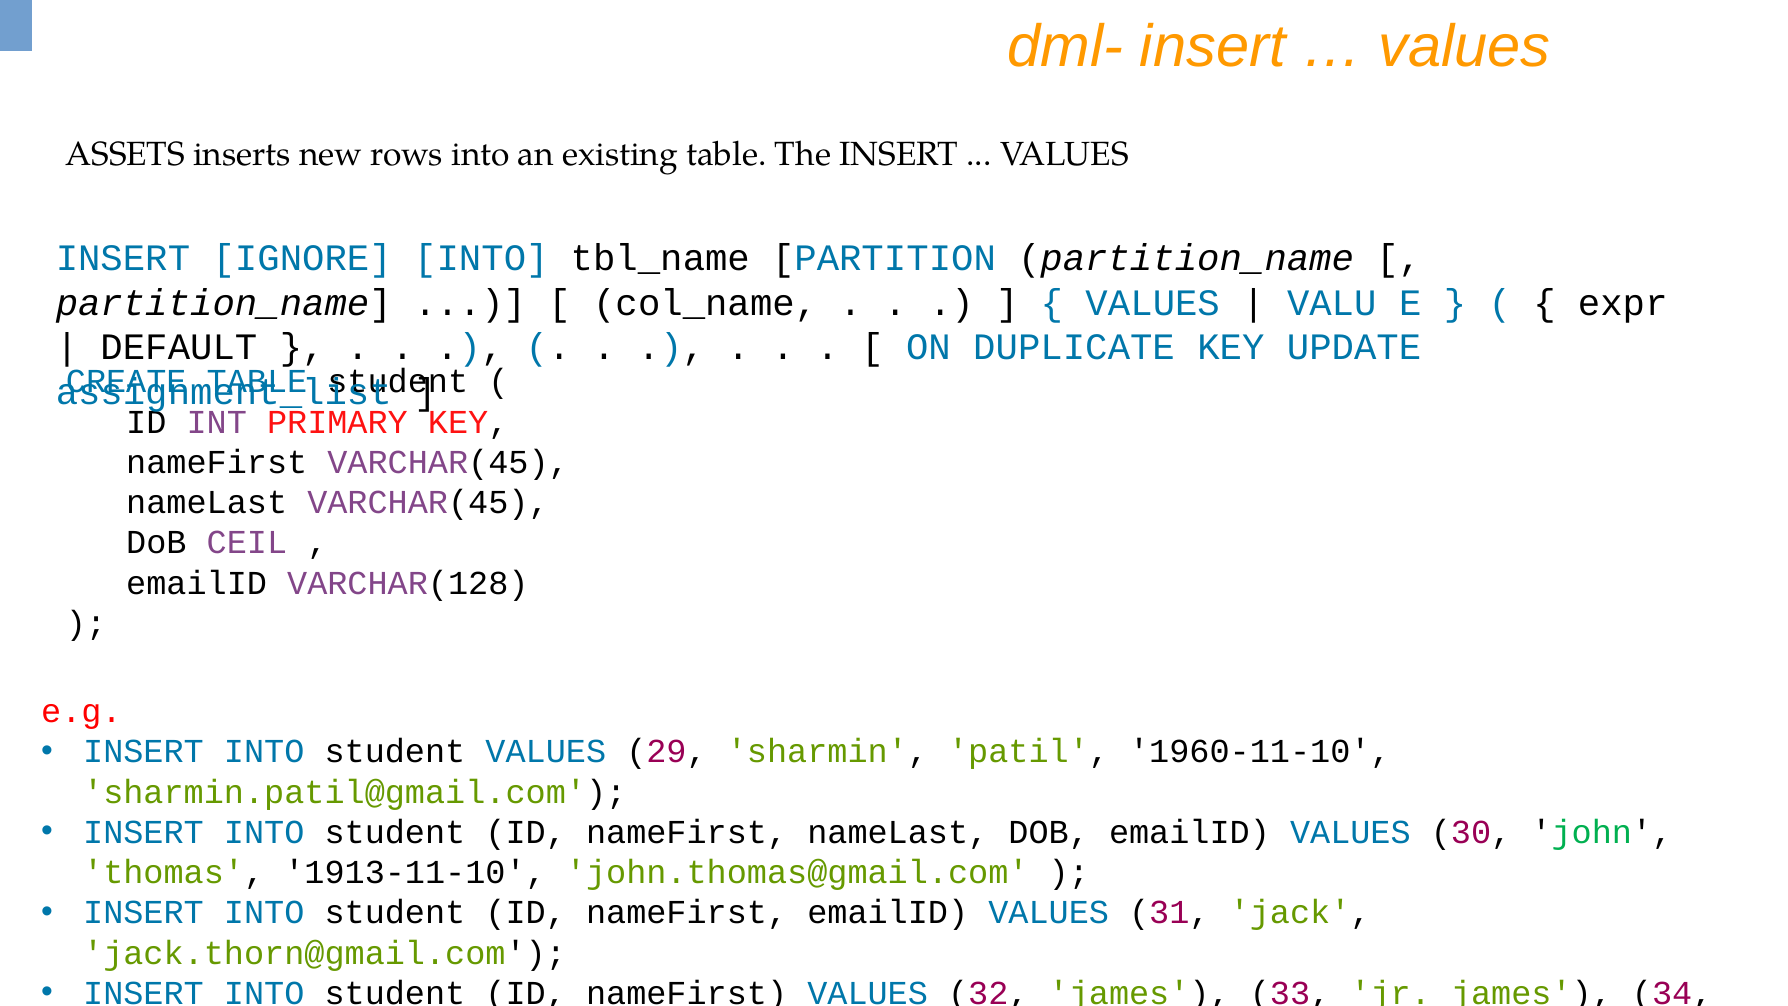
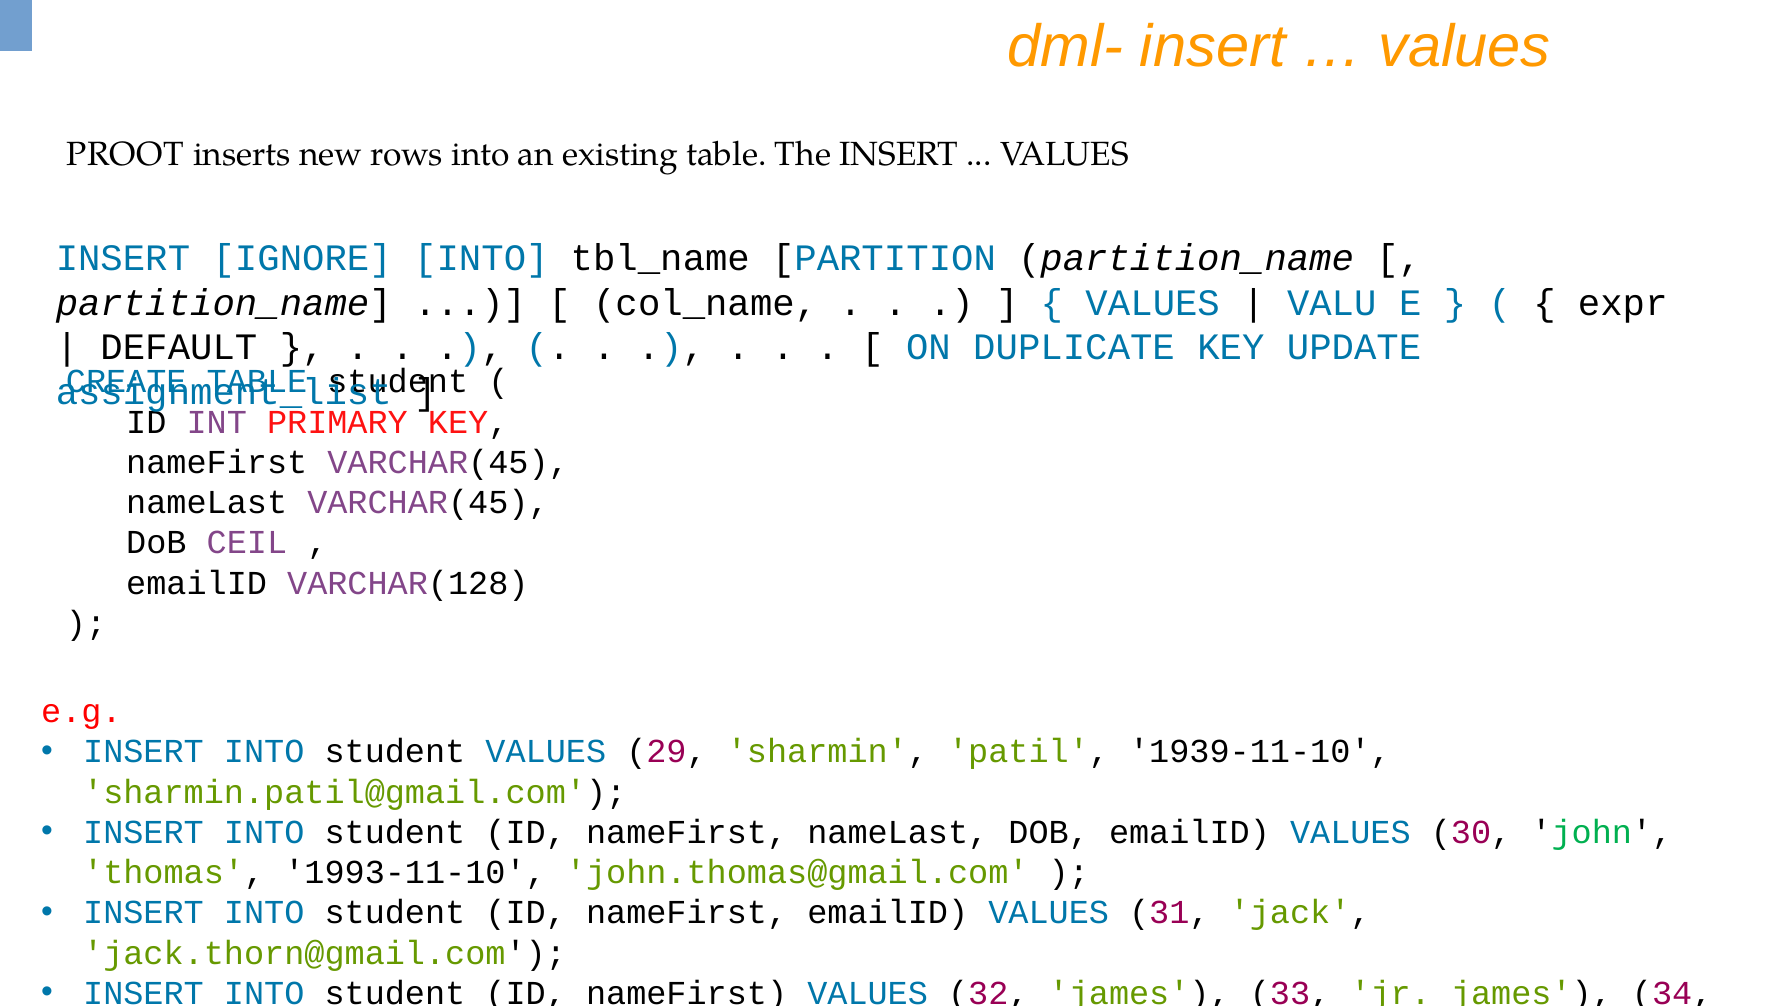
ASSETS: ASSETS -> PROOT (125, 154)
1960-11-10: 1960-11-10 -> 1939-11-10 (1260, 752)
1913-11-10: 1913-11-10 -> 1993-11-10 (415, 872)
